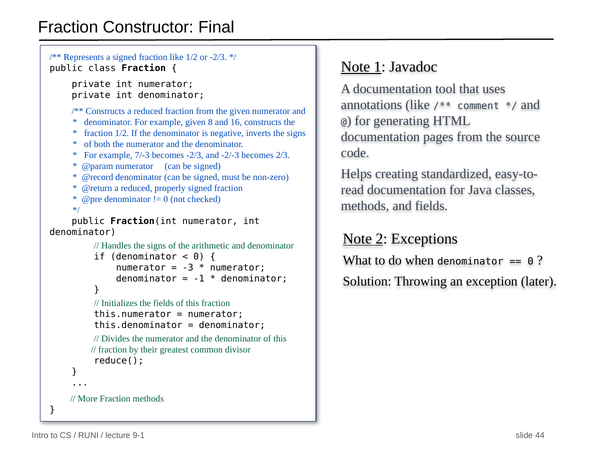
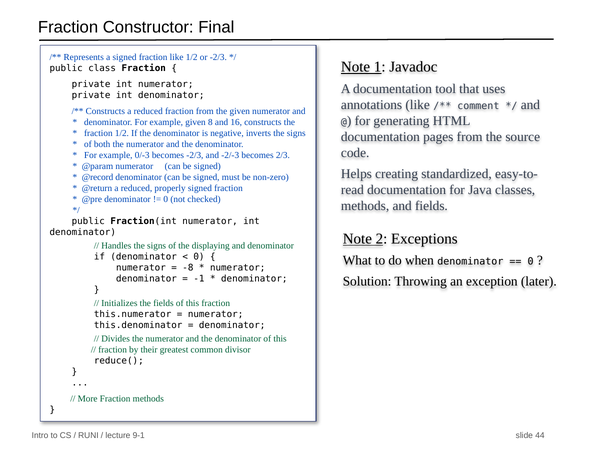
7/-3: 7/-3 -> 0/-3 (142, 155)
arithmetic: arithmetic -> displaying (211, 246)
-3: -3 -> -8 (188, 268)
